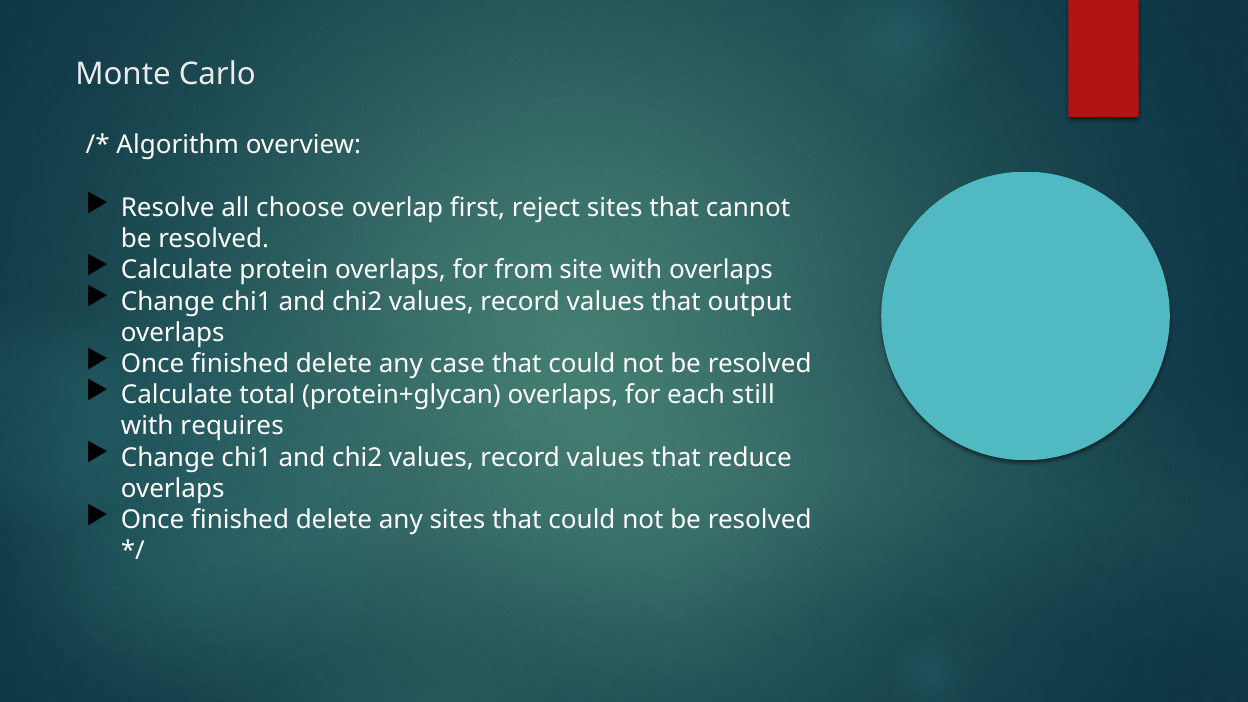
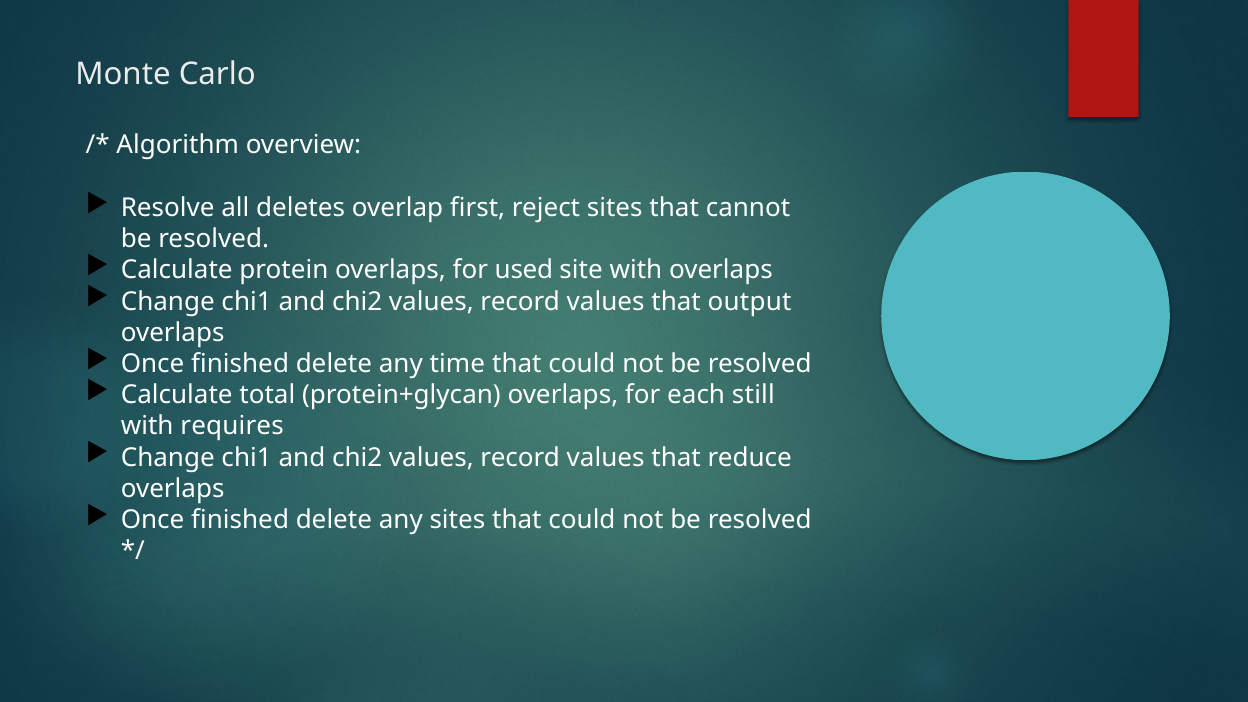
choose: choose -> deletes (301, 208)
from: from -> used (524, 270)
case: case -> time (457, 364)
